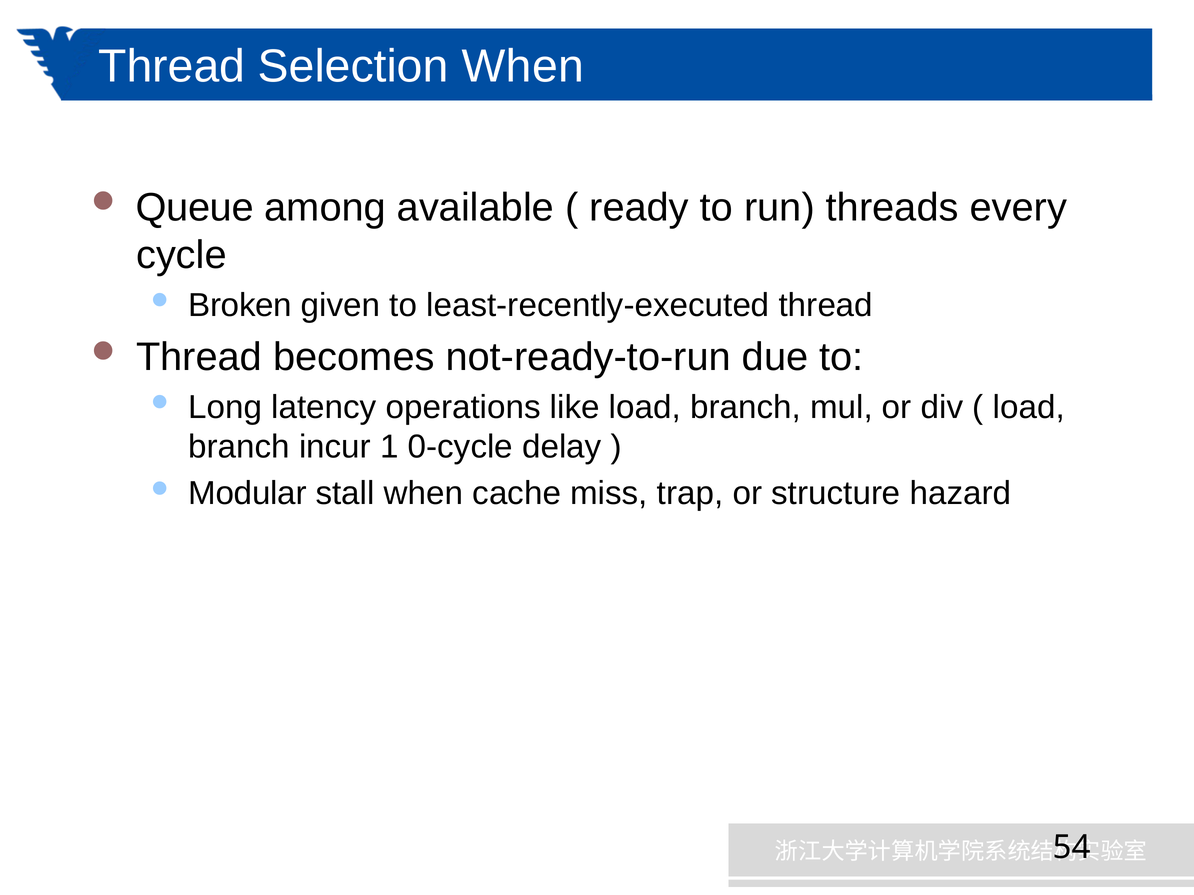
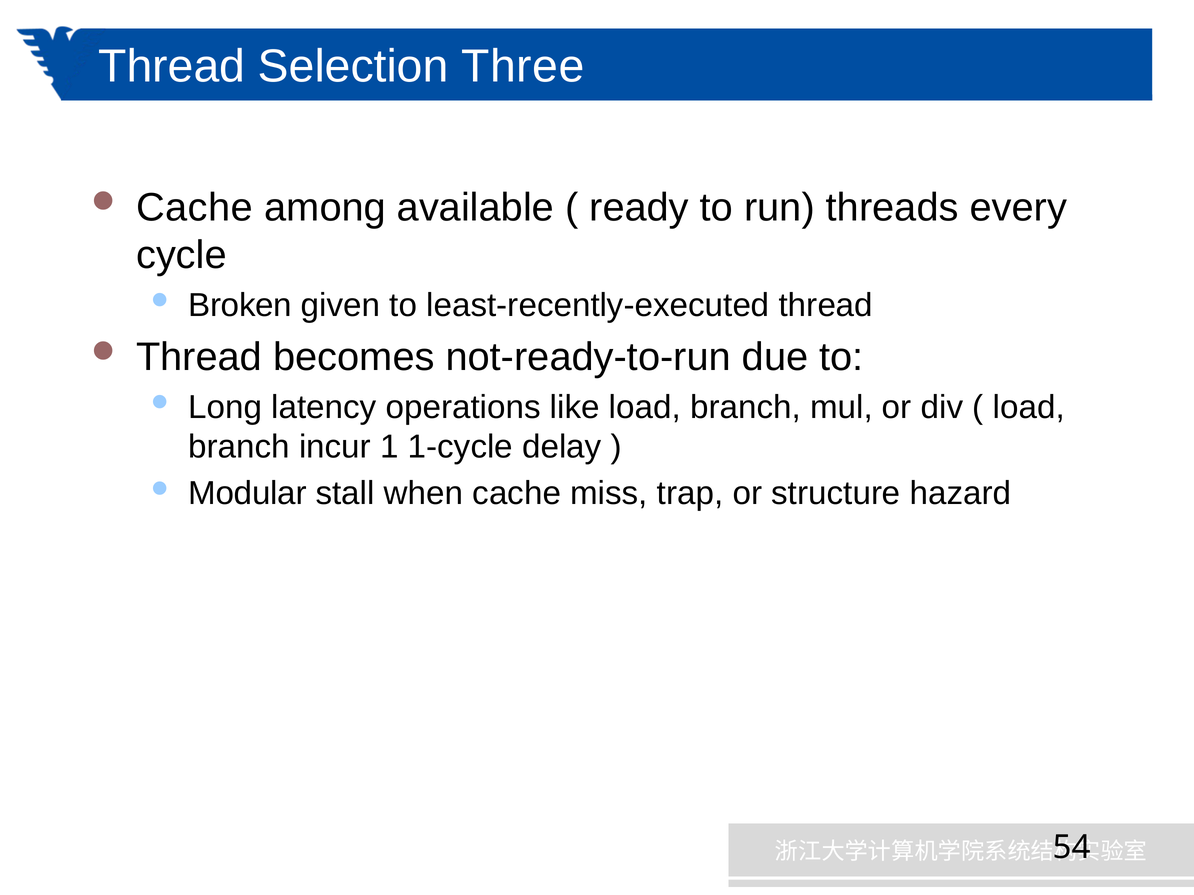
Selection When: When -> Three (523, 67)
Queue: Queue -> Cache (194, 208)
0-cycle: 0-cycle -> 1-cycle (460, 447)
